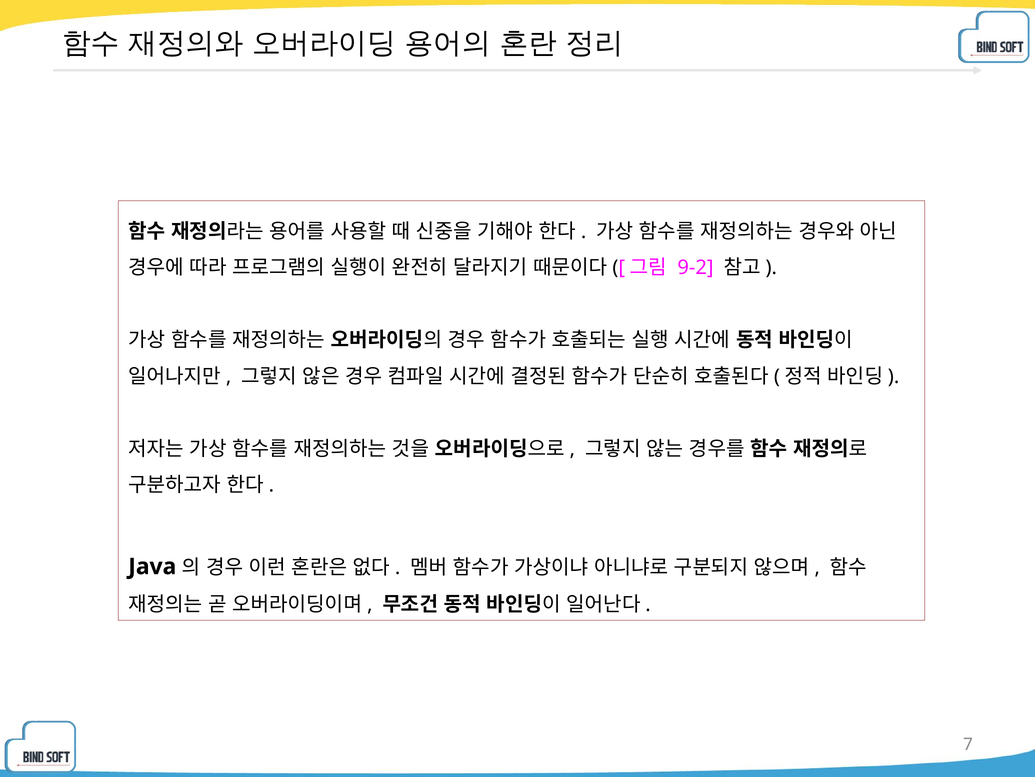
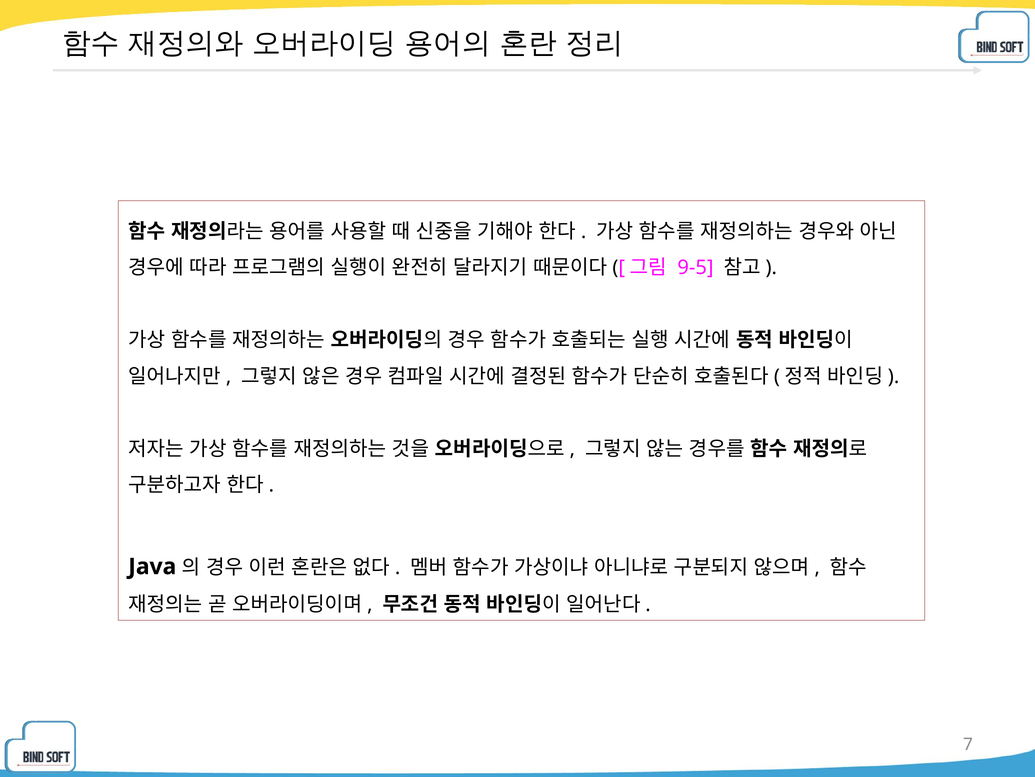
9-2: 9-2 -> 9-5 (695, 268)
